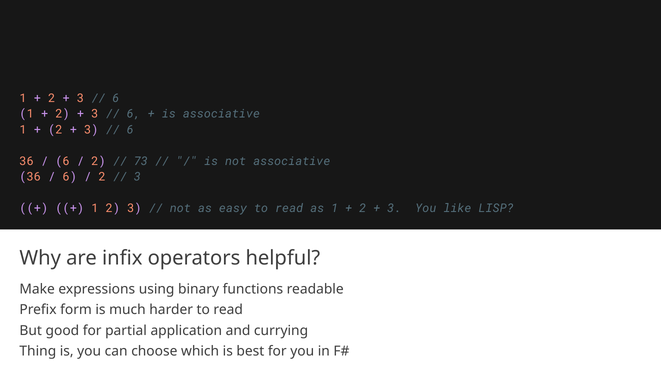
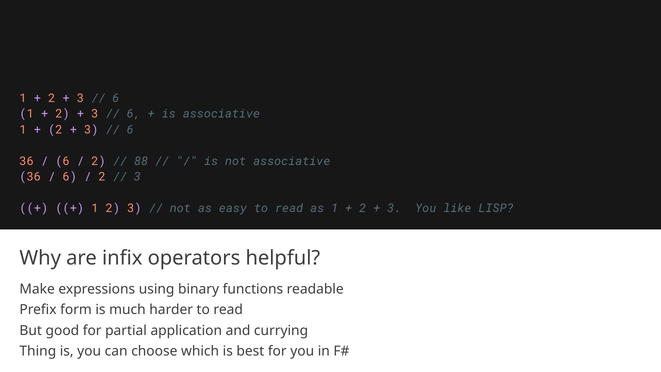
73: 73 -> 88 (141, 161)
